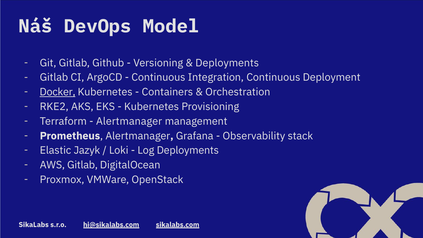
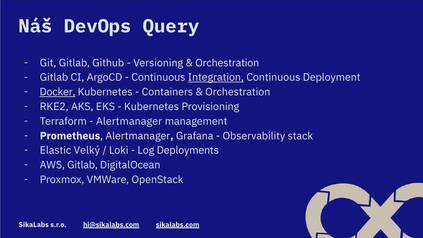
Model: Model -> Query (171, 26)
Deployments: Deployments -> Orchestration (227, 63)
Integration underline: none -> present (216, 77)
Jazyk: Jazyk -> Velký (87, 150)
